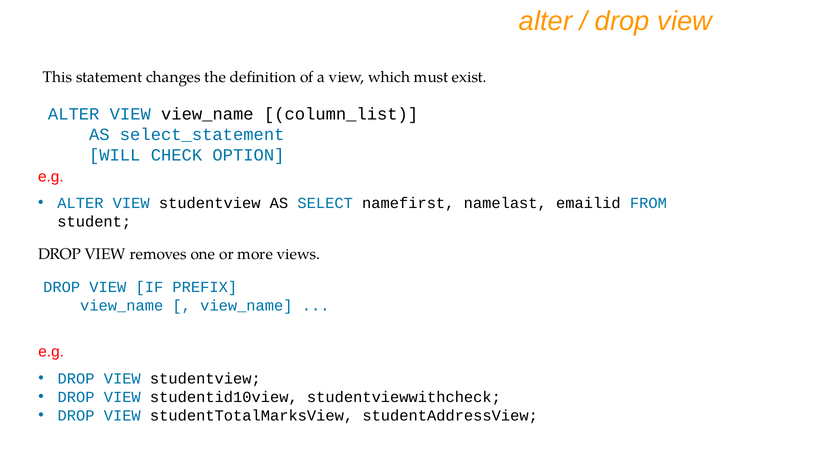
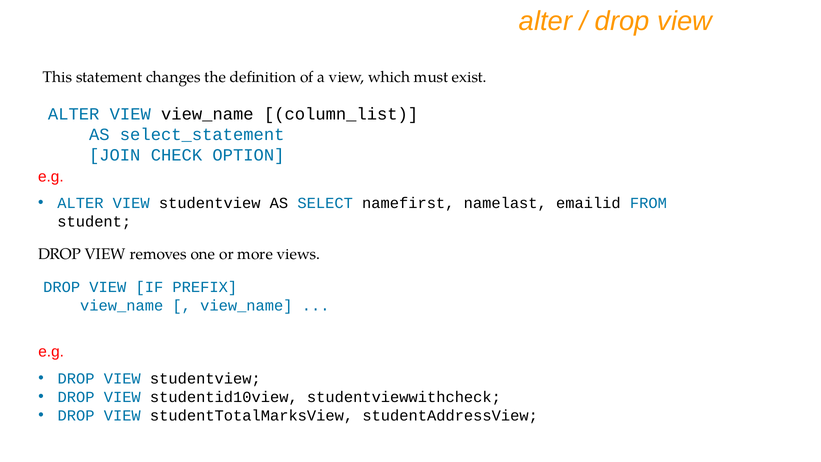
WILL: WILL -> JOIN (115, 155)
